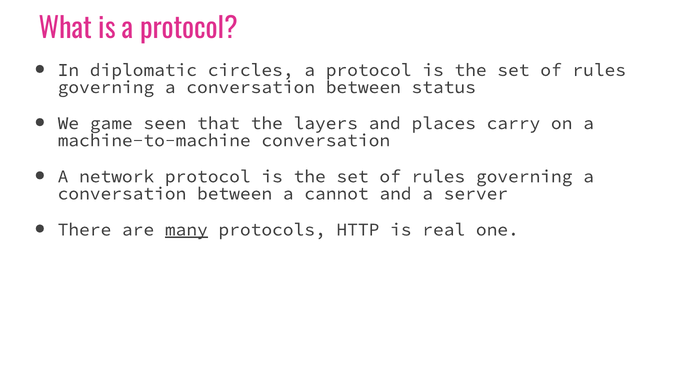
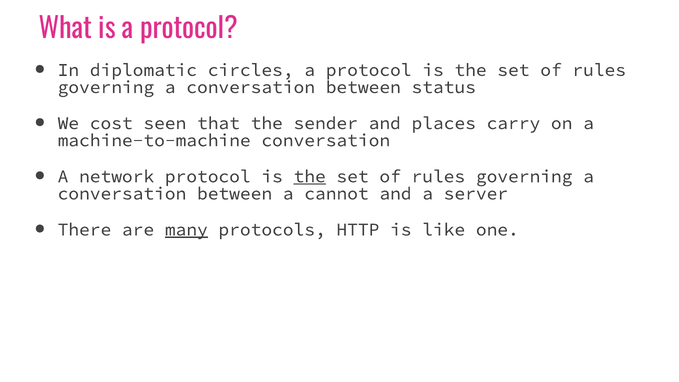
game: game -> cost (111, 123)
layers: layers -> sender (326, 123)
the underline: none -> present (310, 176)
real: real -> like (444, 230)
